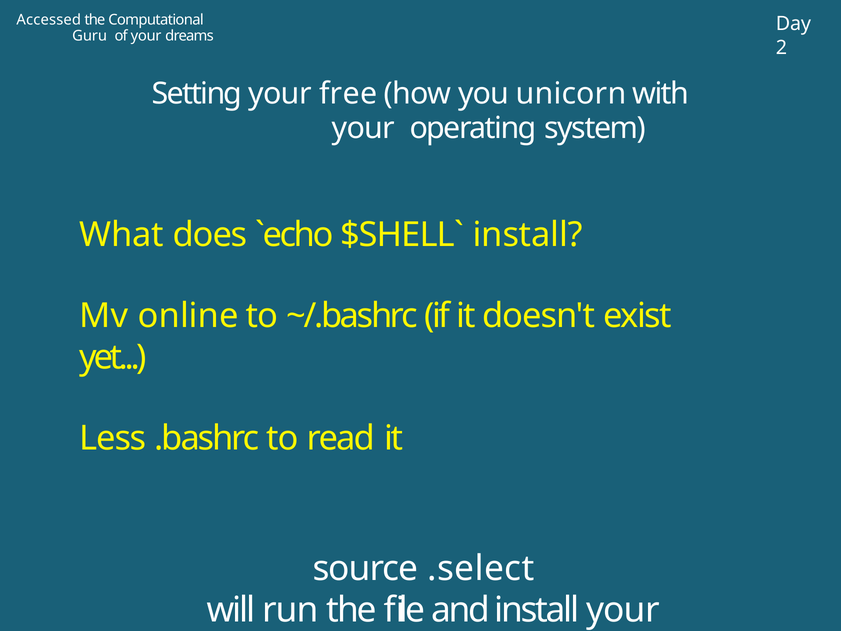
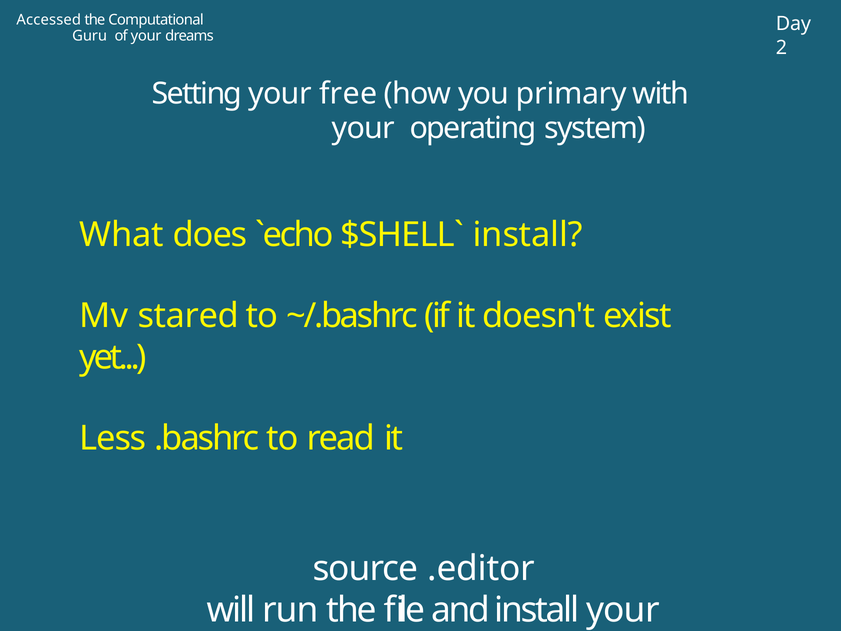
unicorn: unicorn -> primary (571, 94)
online: online -> stared (188, 316)
.select: .select -> .editor (481, 568)
